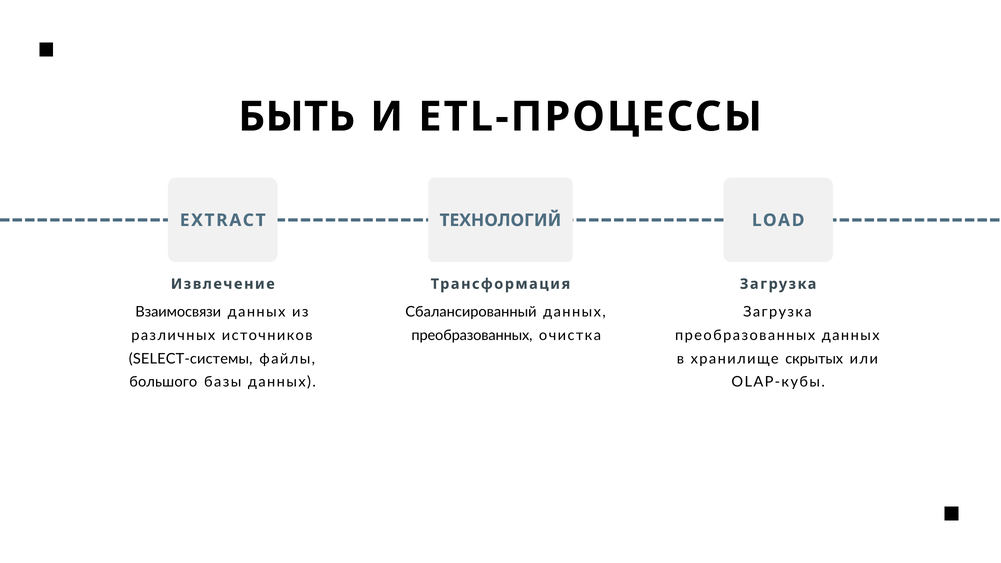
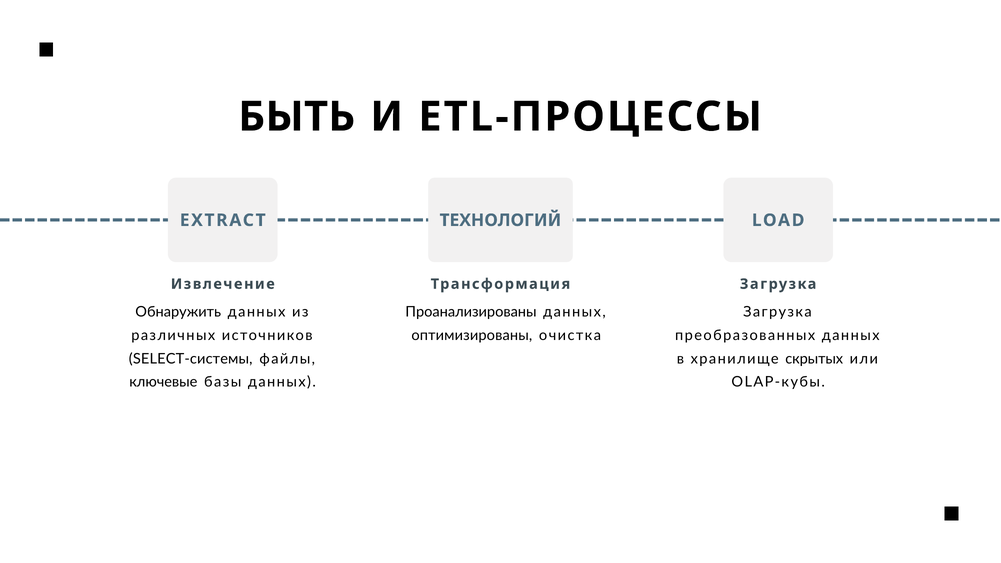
Взаимосвязи: Взаимосвязи -> Обнаружить (178, 312)
Сбалансированный: Сбалансированный -> Проанализированы (471, 312)
преобразованных: преобразованных -> оптимизированы (472, 335)
большого: большого -> ключевые (163, 382)
